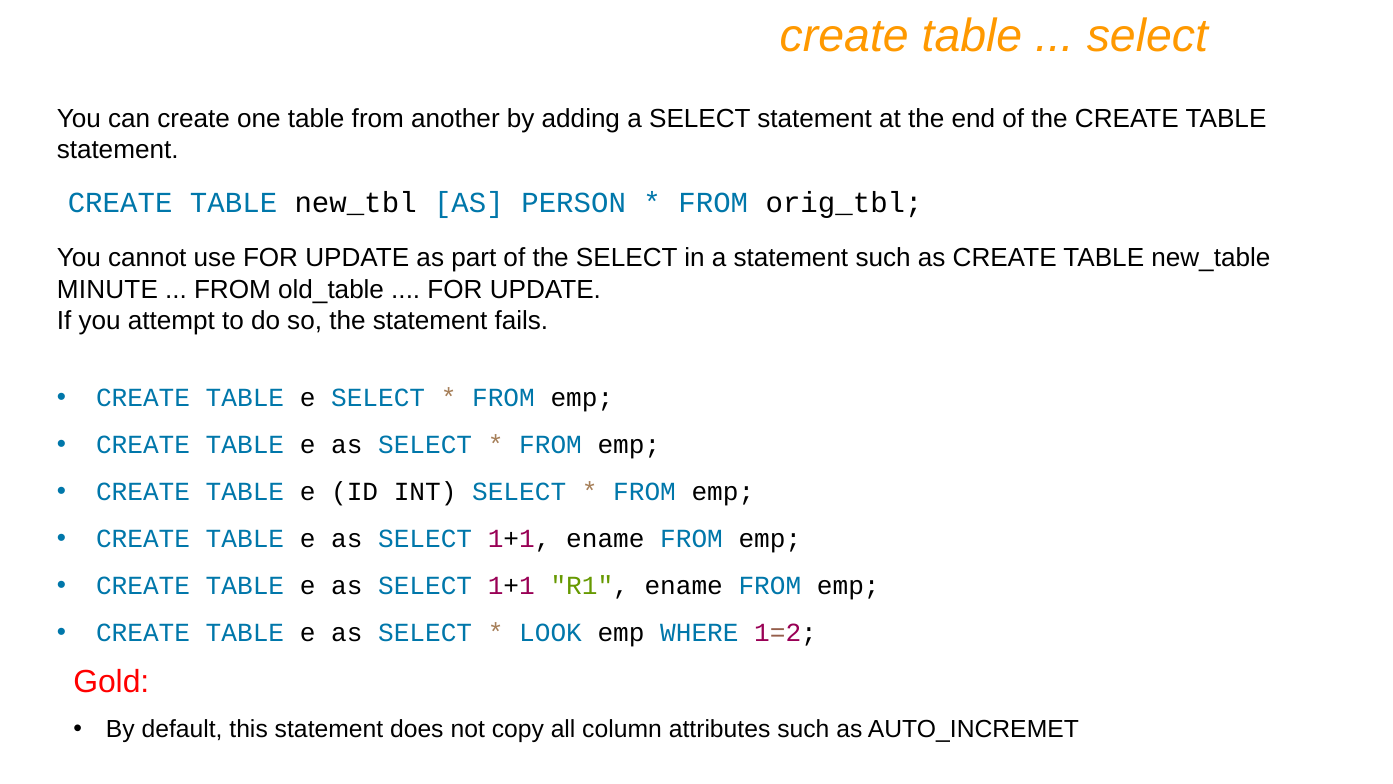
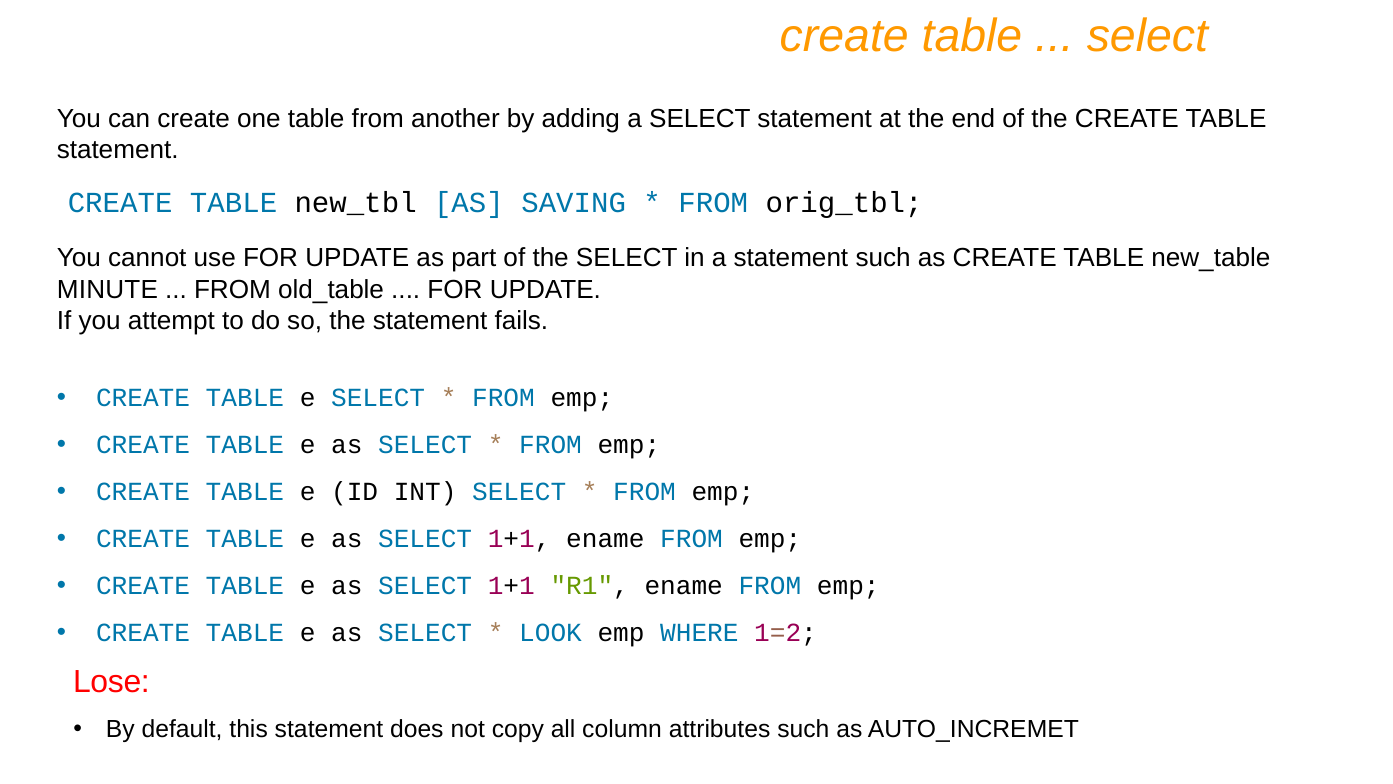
PERSON: PERSON -> SAVING (574, 203)
Gold: Gold -> Lose (111, 682)
